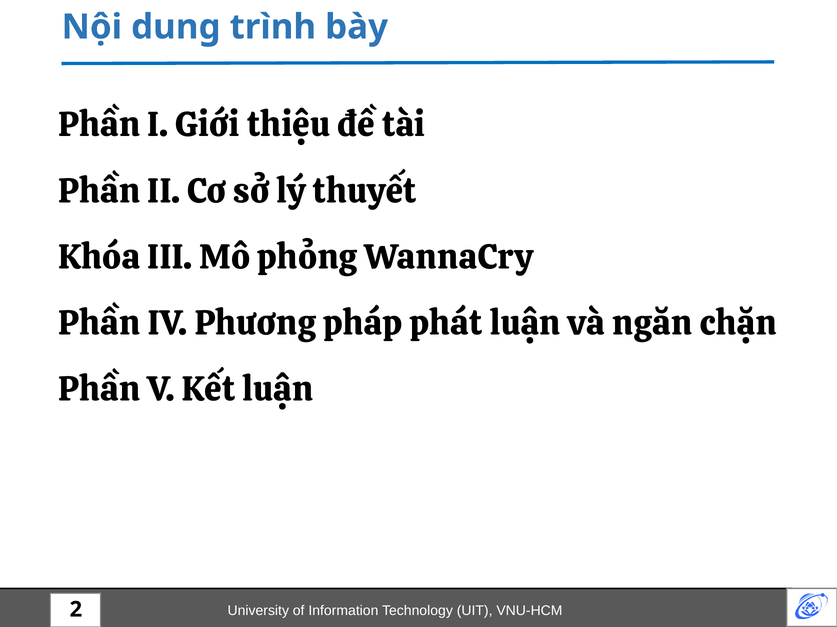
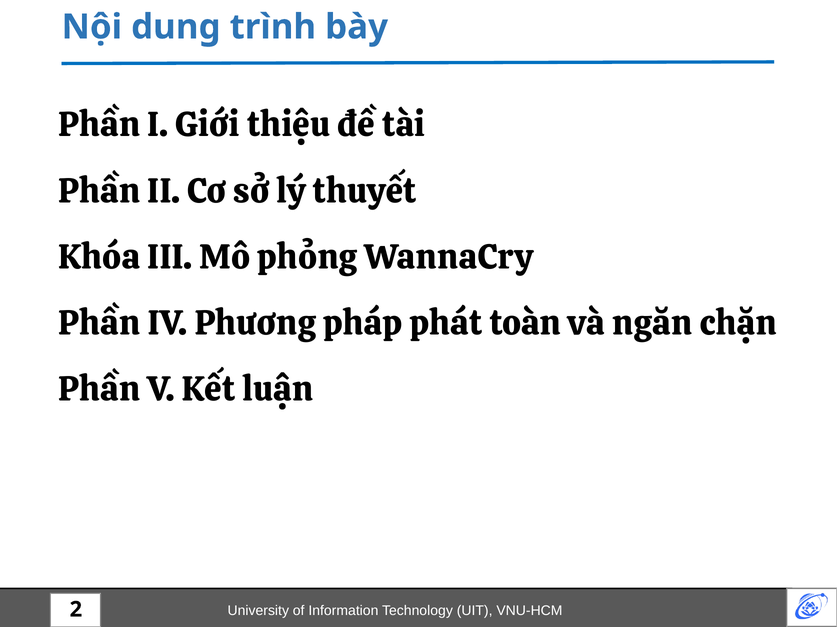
phát luận: luận -> toàn (525, 324)
